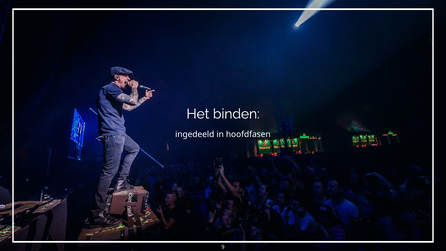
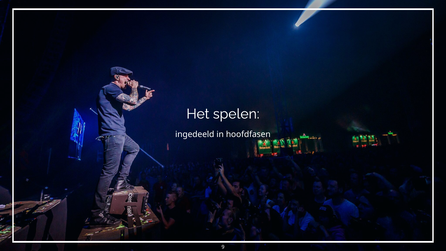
binden: binden -> spelen (236, 114)
